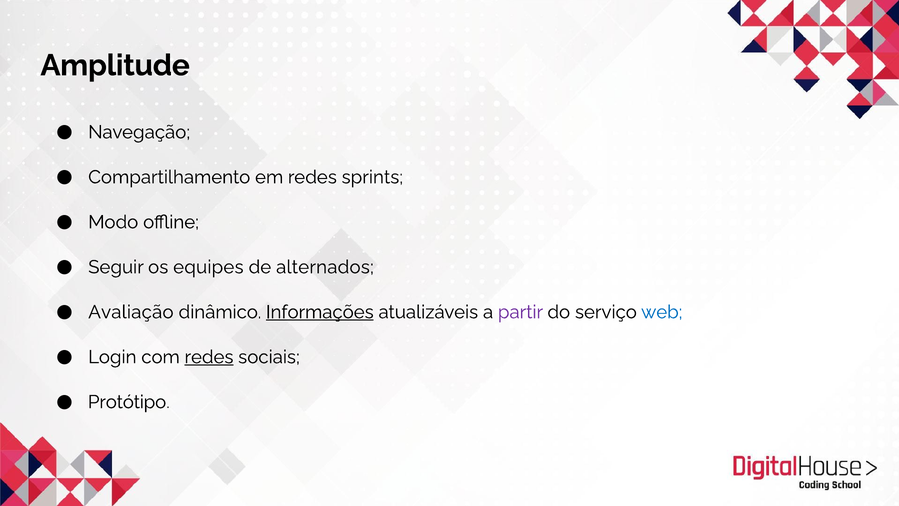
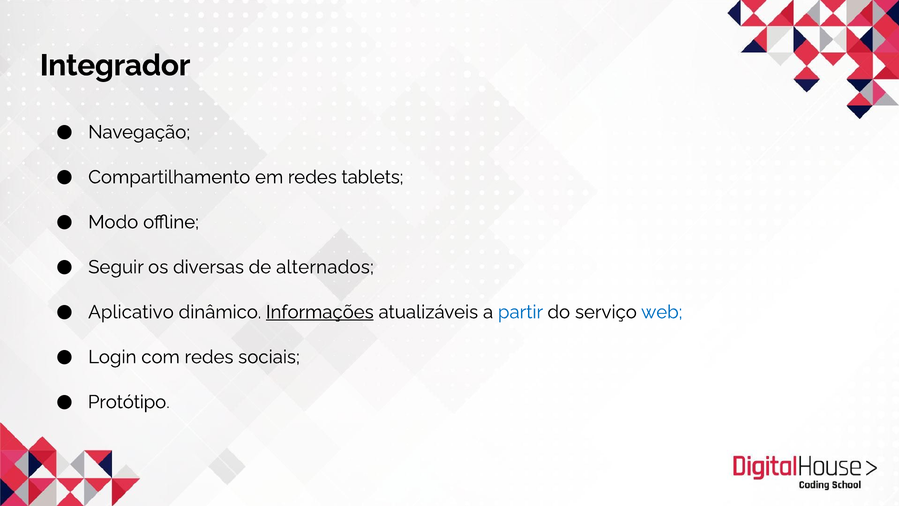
Amplitude: Amplitude -> Integrador (115, 65)
sprints: sprints -> tablets (372, 177)
equipes: equipes -> diversas (208, 267)
Avaliação: Avaliação -> Aplicativo (131, 312)
partir colour: purple -> blue (521, 312)
redes underline: present -> none (209, 357)
